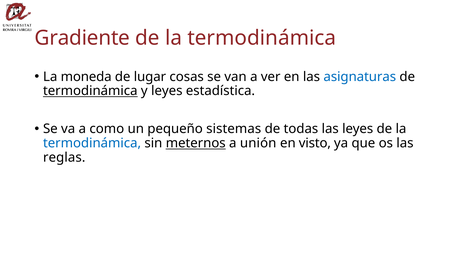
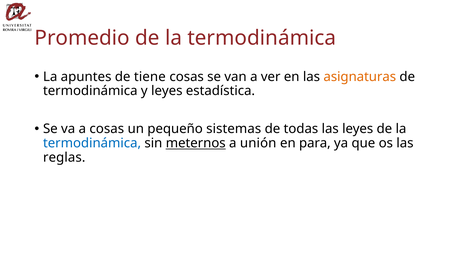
Gradiente: Gradiente -> Promedio (82, 38)
moneda: moneda -> apuntes (86, 77)
lugar: lugar -> tiene (150, 77)
asignaturas colour: blue -> orange (360, 77)
termodinámica underline: present -> none (90, 91)
a como: como -> cosas (107, 129)
visto: visto -> para (315, 143)
